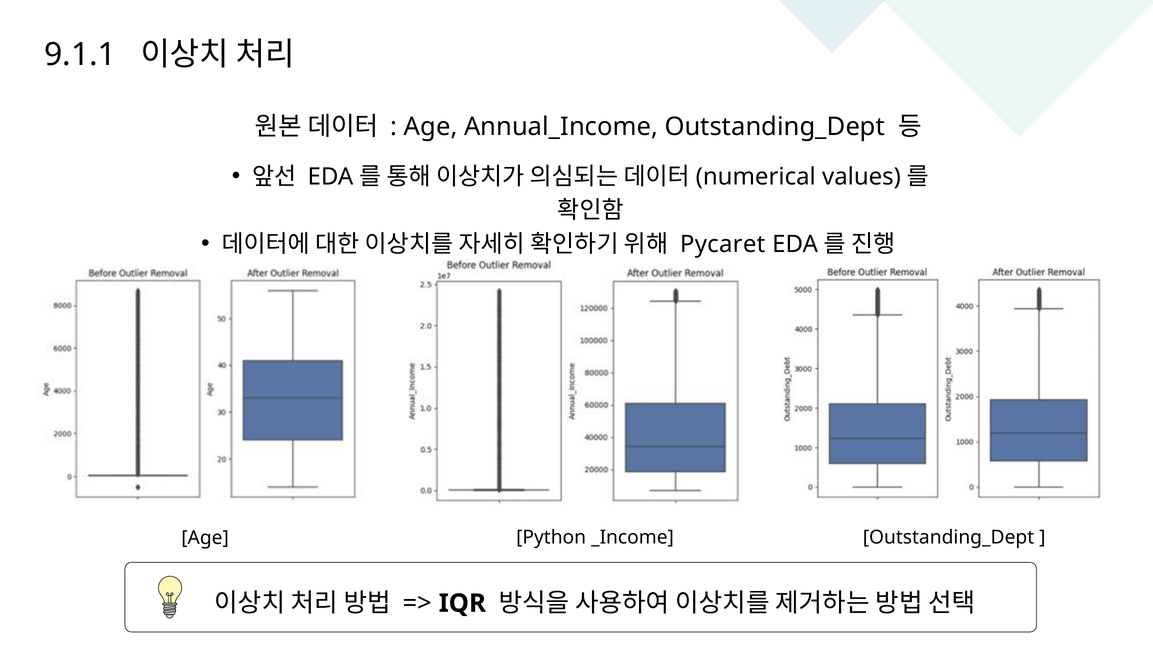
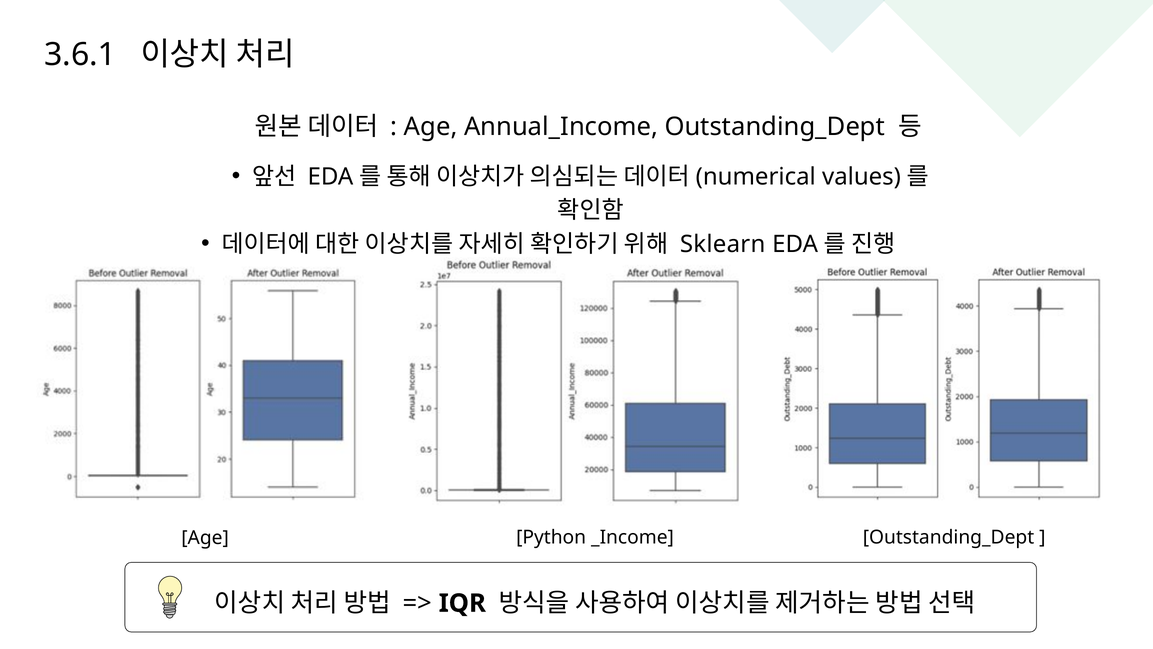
9.1.1: 9.1.1 -> 3.6.1 (80, 55)
Pycaret: Pycaret -> Sklearn (723, 244)
